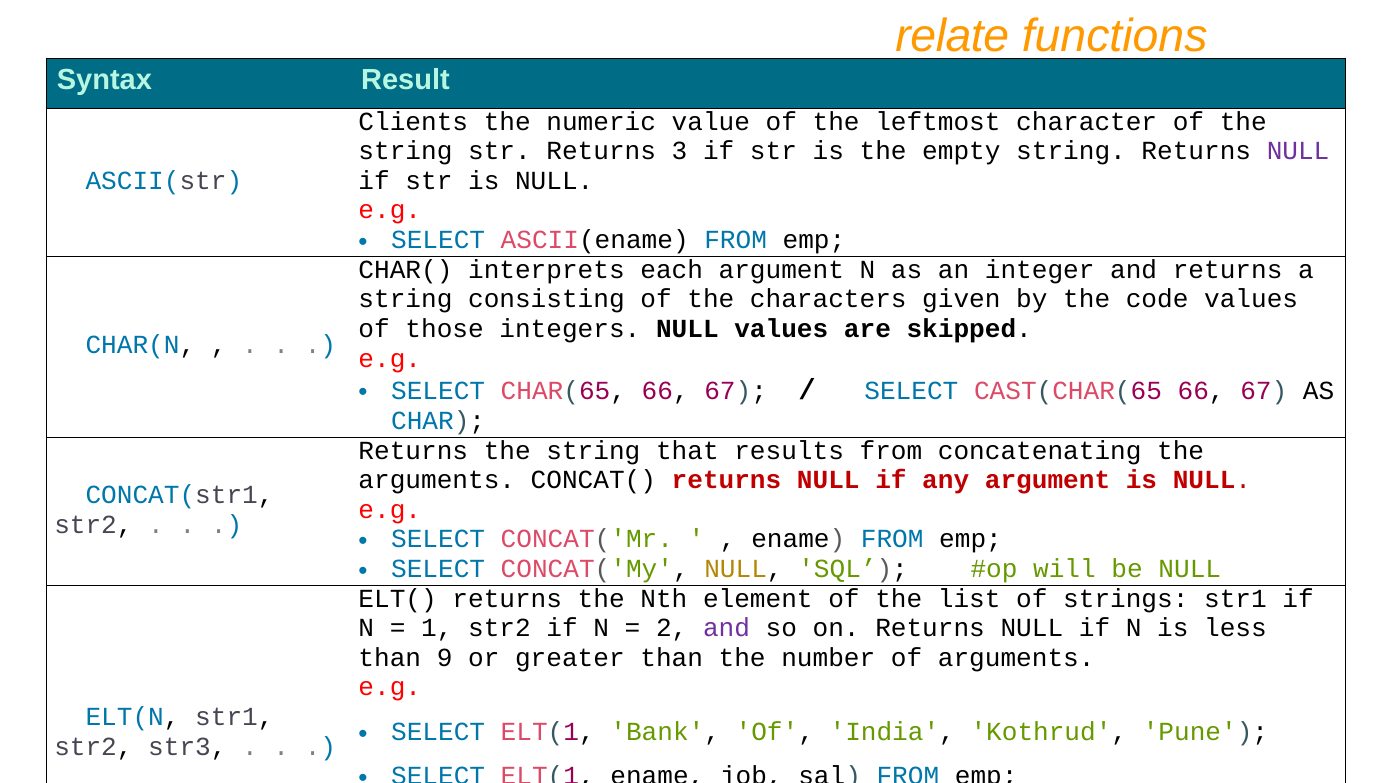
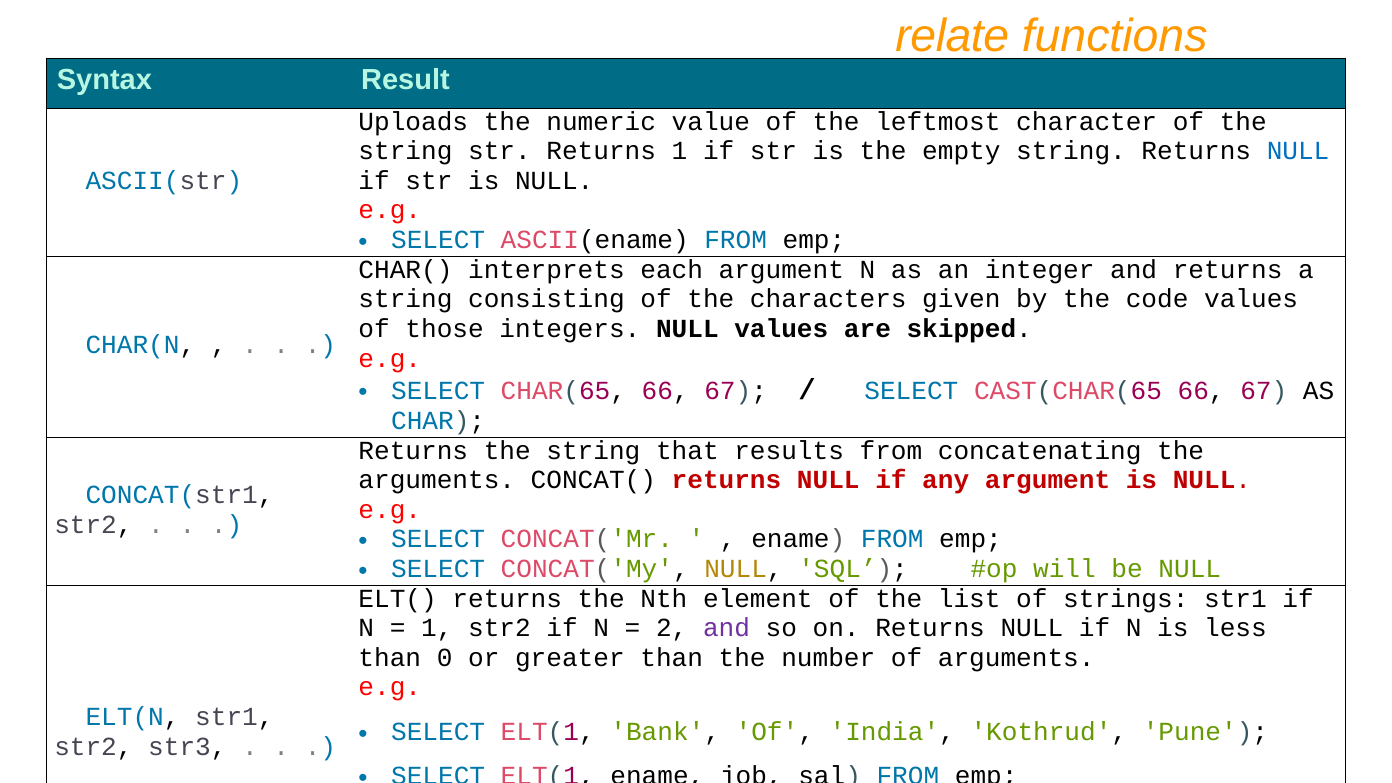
Clients: Clients -> Uploads (413, 122)
Returns 3: 3 -> 1 (680, 151)
NULL colour: purple -> blue (1298, 151)
9: 9 -> 0 (445, 658)
